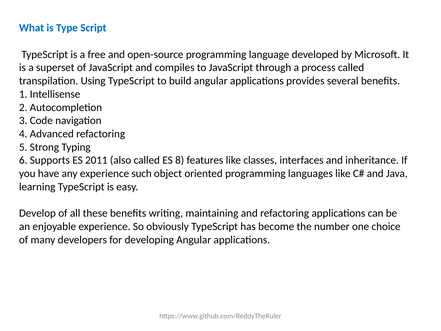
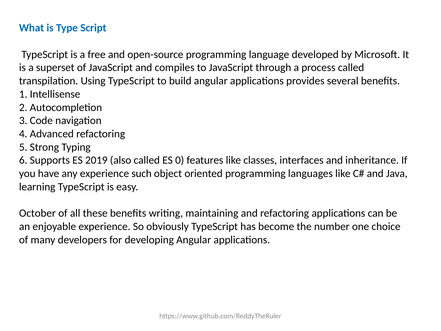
2011: 2011 -> 2019 (96, 160)
8: 8 -> 0 (180, 160)
Develop: Develop -> October (37, 213)
